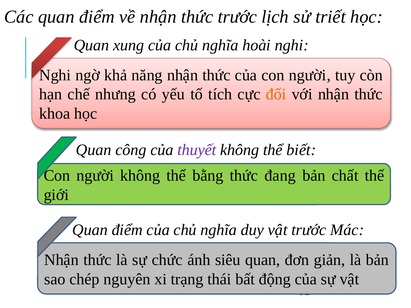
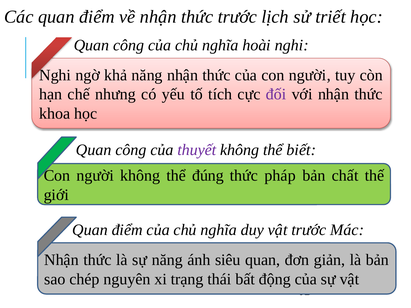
xung: xung -> công (129, 45)
đối colour: orange -> purple (276, 94)
bằng: bằng -> đúng (208, 176)
đang: đang -> pháp (280, 176)
sự chức: chức -> năng (167, 260)
